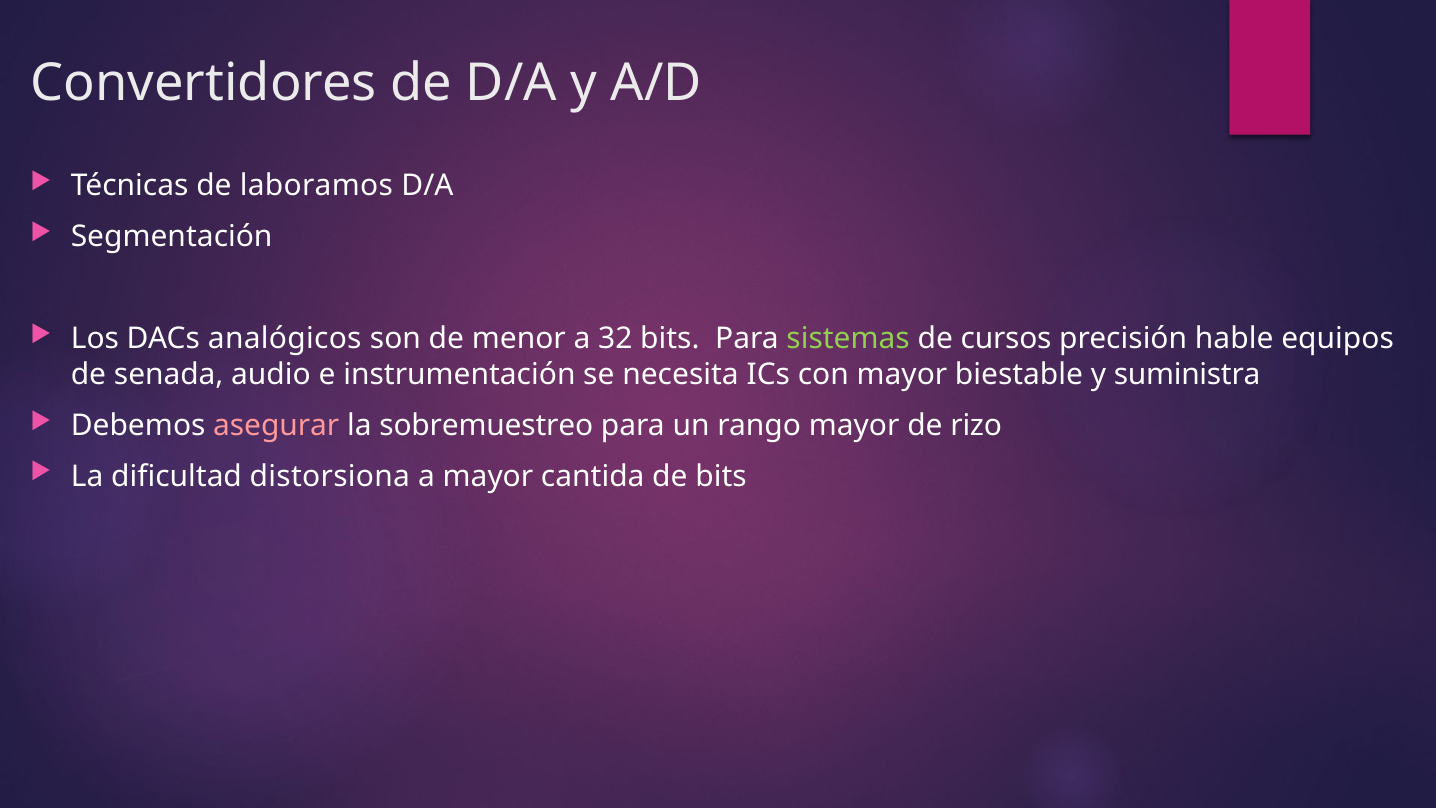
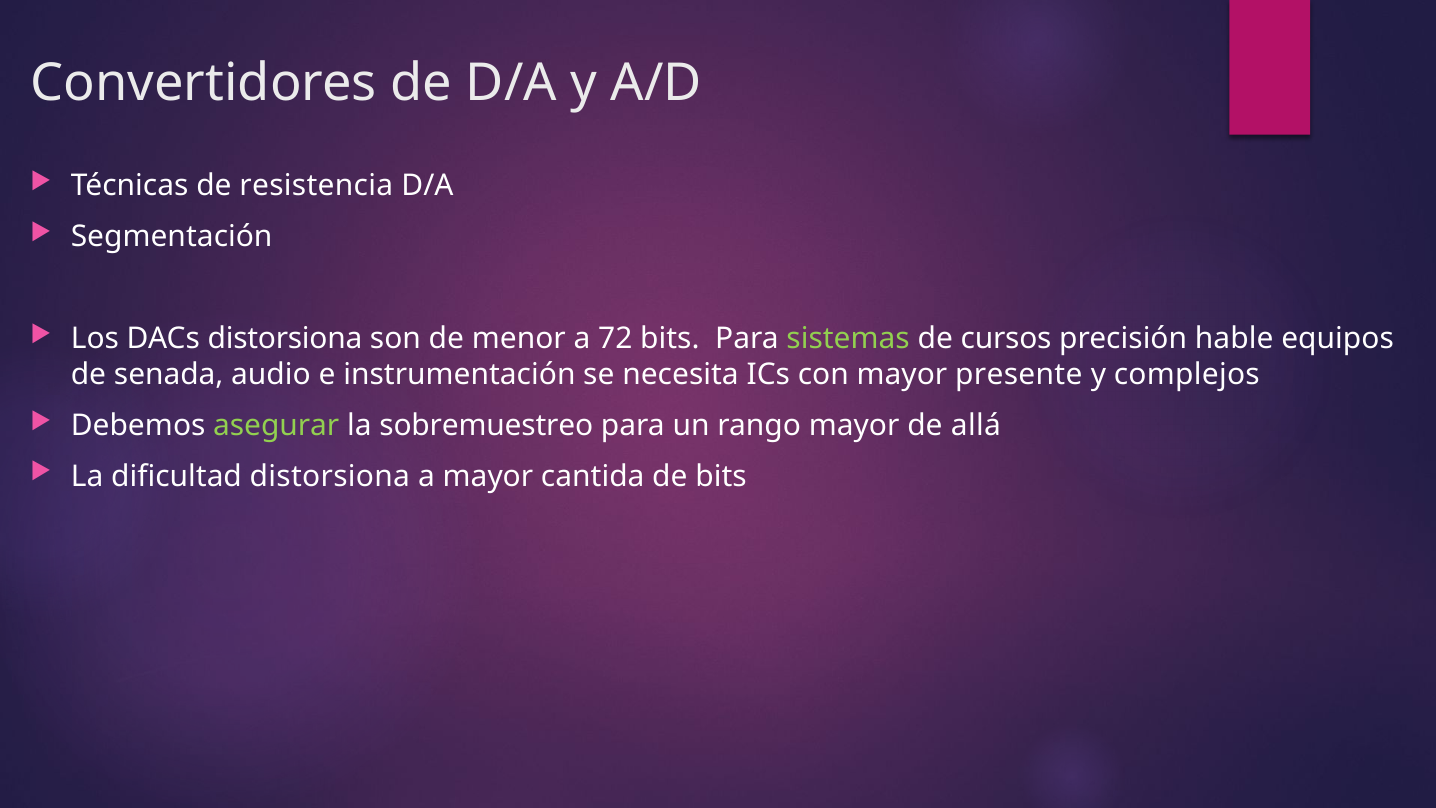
laboramos: laboramos -> resistencia (316, 186)
DACs analógicos: analógicos -> distorsiona (285, 338)
32: 32 -> 72 (615, 338)
biestable: biestable -> presente (1019, 374)
suministra: suministra -> complejos (1187, 374)
asegurar colour: pink -> light green (276, 425)
rizo: rizo -> allá (976, 425)
